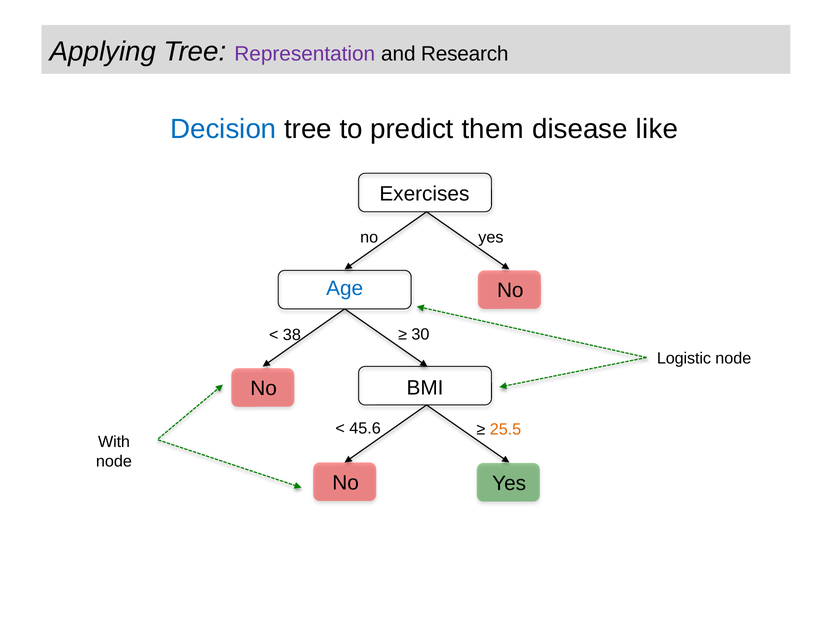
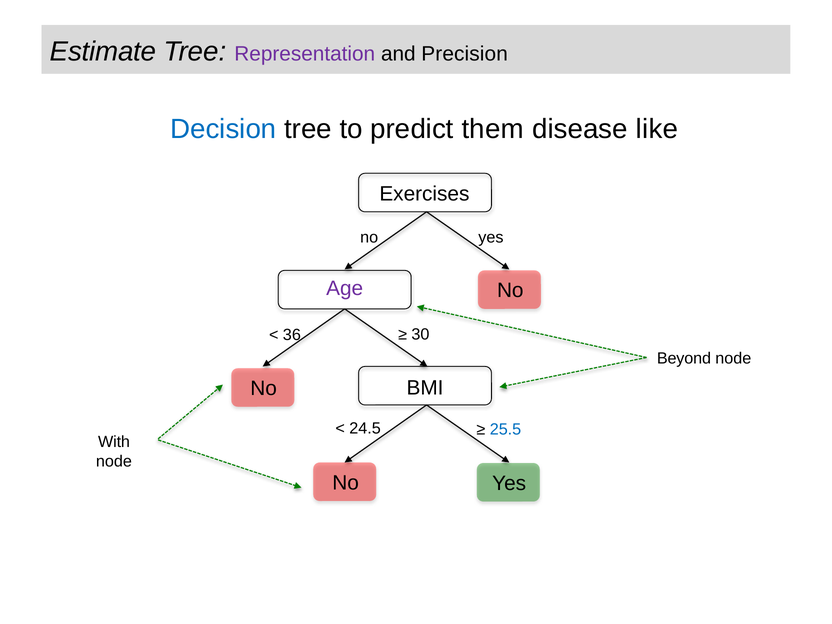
Applying: Applying -> Estimate (103, 51)
Research: Research -> Precision (465, 54)
Age colour: blue -> purple (345, 288)
38: 38 -> 36 (292, 335)
Logistic: Logistic -> Beyond (684, 359)
45.6: 45.6 -> 24.5 (365, 429)
25.5 colour: orange -> blue (505, 430)
